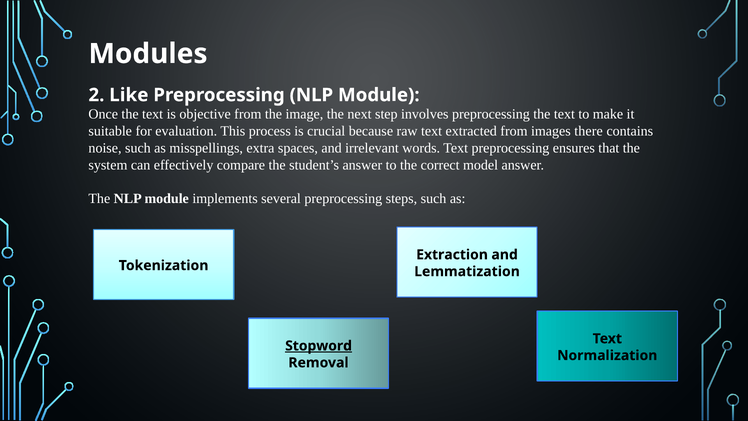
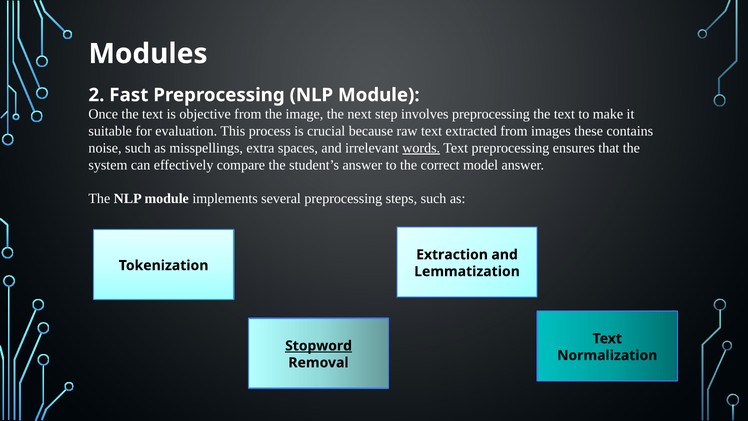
Like: Like -> Fast (129, 95)
there: there -> these (589, 131)
words underline: none -> present (421, 148)
